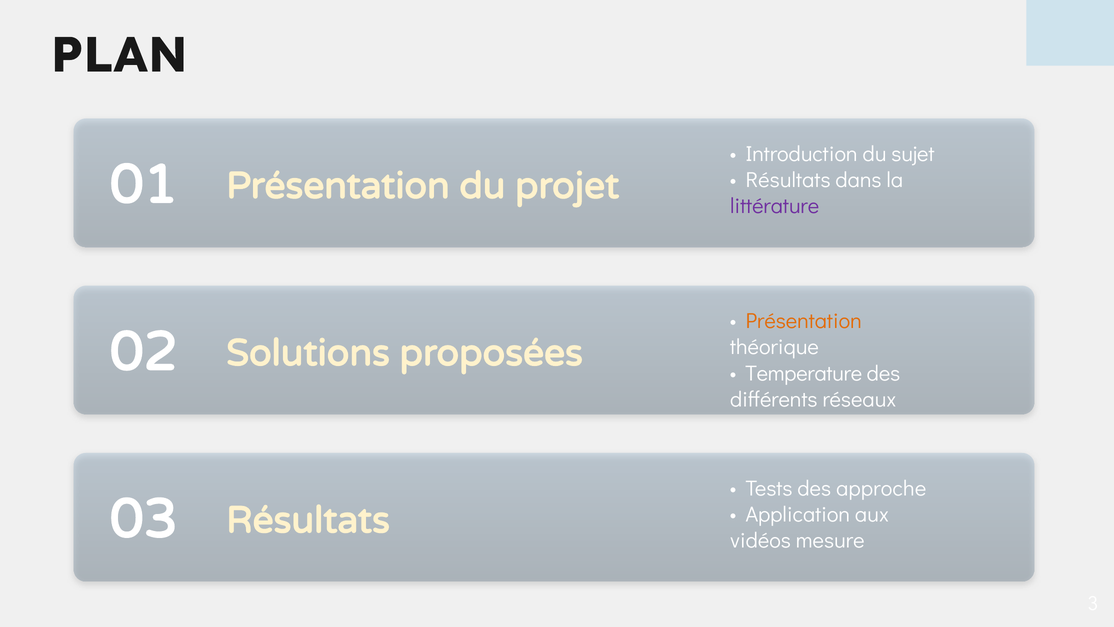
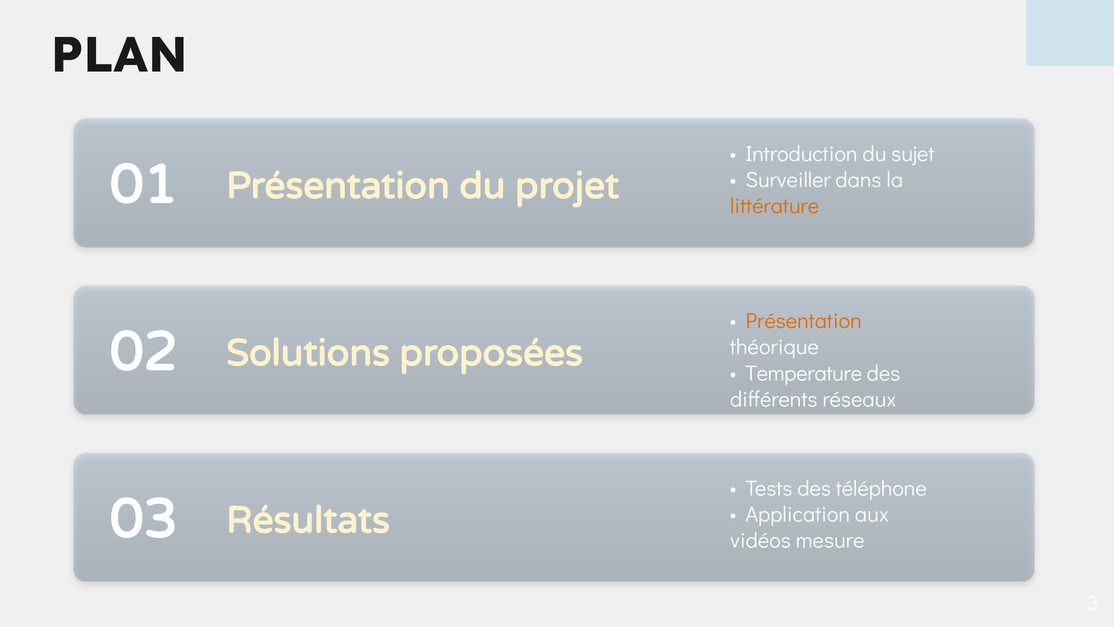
Résultats: Résultats -> Surveiller (788, 180)
littérature colour: purple -> orange (775, 206)
approche: approche -> téléphone (881, 488)
